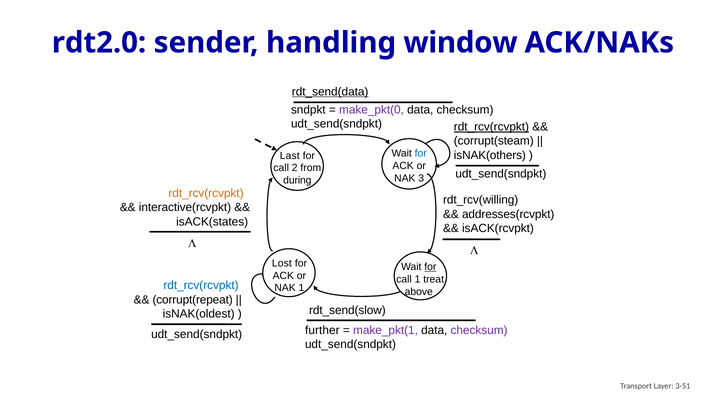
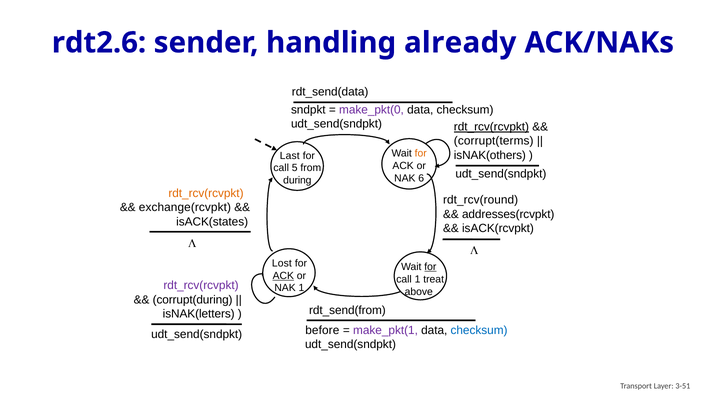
rdt2.0: rdt2.0 -> rdt2.6 (99, 43)
window: window -> already (460, 43)
rdt_send(data underline: present -> none (330, 92)
corrupt(steam: corrupt(steam -> corrupt(terms (494, 141)
for colour: blue -> orange (421, 153)
2: 2 -> 5 (295, 168)
3: 3 -> 6 (421, 178)
rdt_rcv(willing: rdt_rcv(willing -> rdt_rcv(round (481, 200)
interactive(rcvpkt: interactive(rcvpkt -> exchange(rcvpkt (185, 207)
ACK underline: none -> present (283, 275)
rdt_rcv(rcvpkt colour: blue -> purple (201, 285)
corrupt(repeat: corrupt(repeat -> corrupt(during (193, 300)
rdt_send(slow: rdt_send(slow -> rdt_send(from (347, 310)
isNAK(oldest: isNAK(oldest -> isNAK(letters (199, 314)
further: further -> before (322, 330)
checksum colour: purple -> blue (479, 330)
